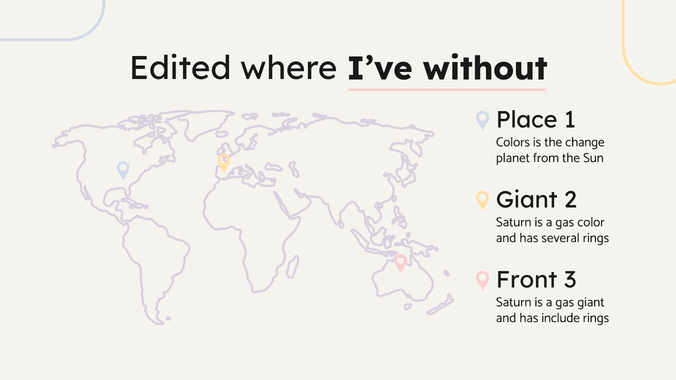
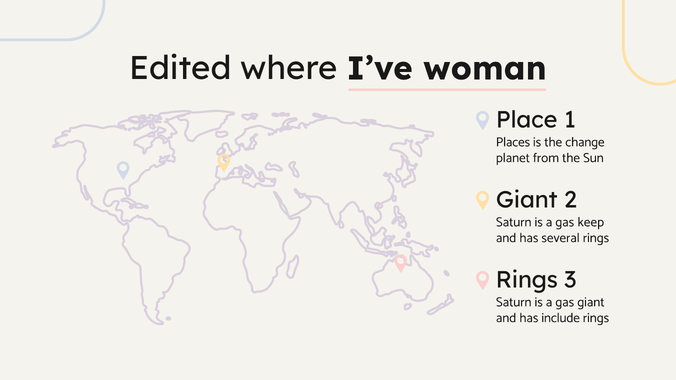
without: without -> woman (485, 69)
Colors: Colors -> Places (513, 142)
color: color -> keep (591, 222)
Front: Front -> Rings (527, 280)
